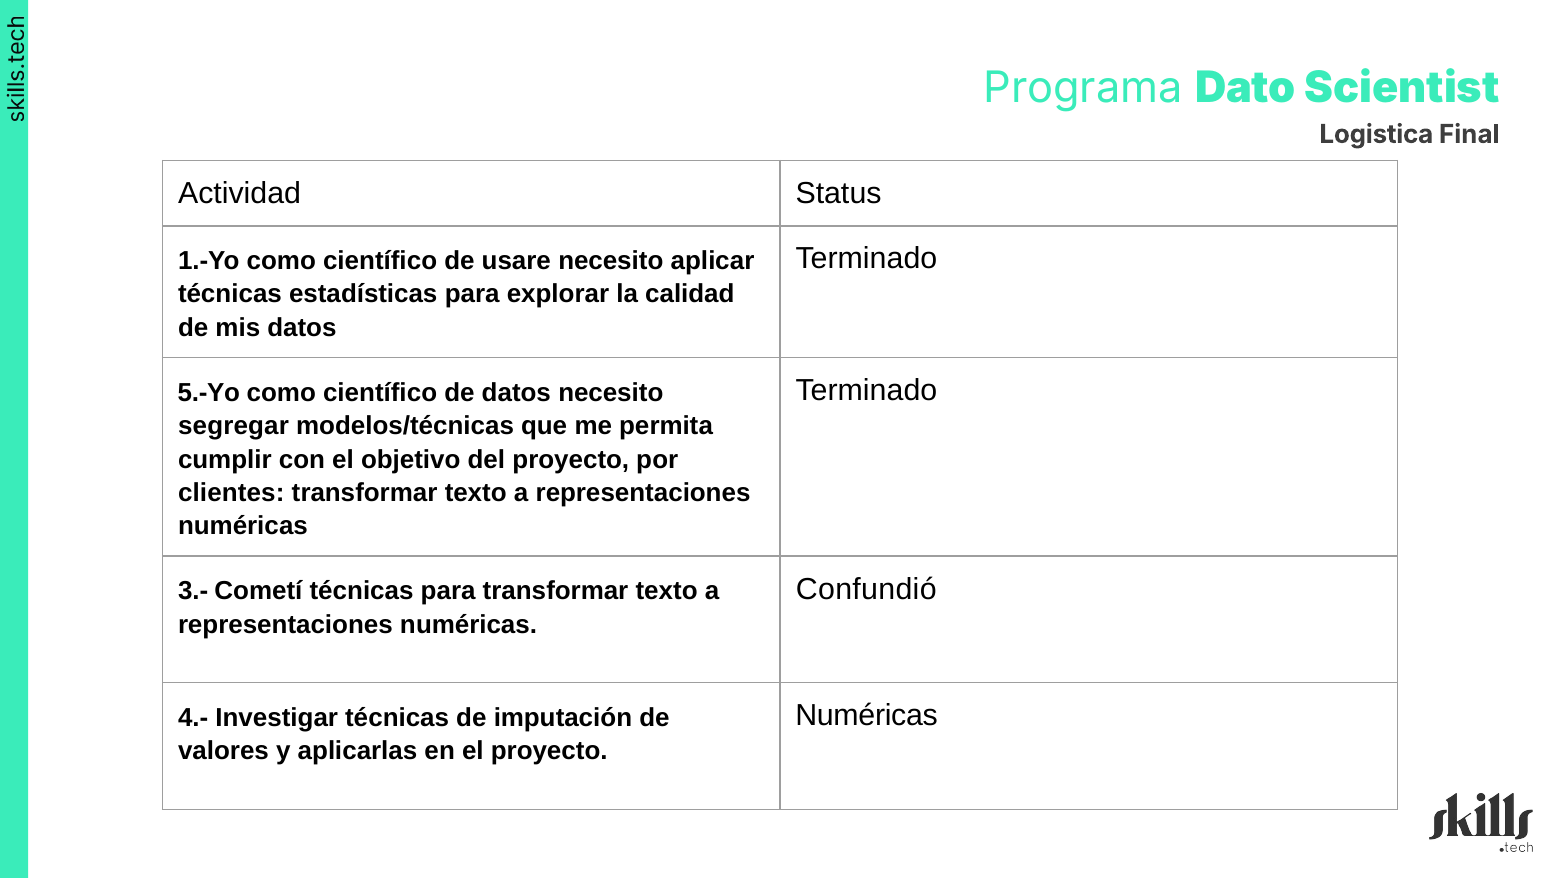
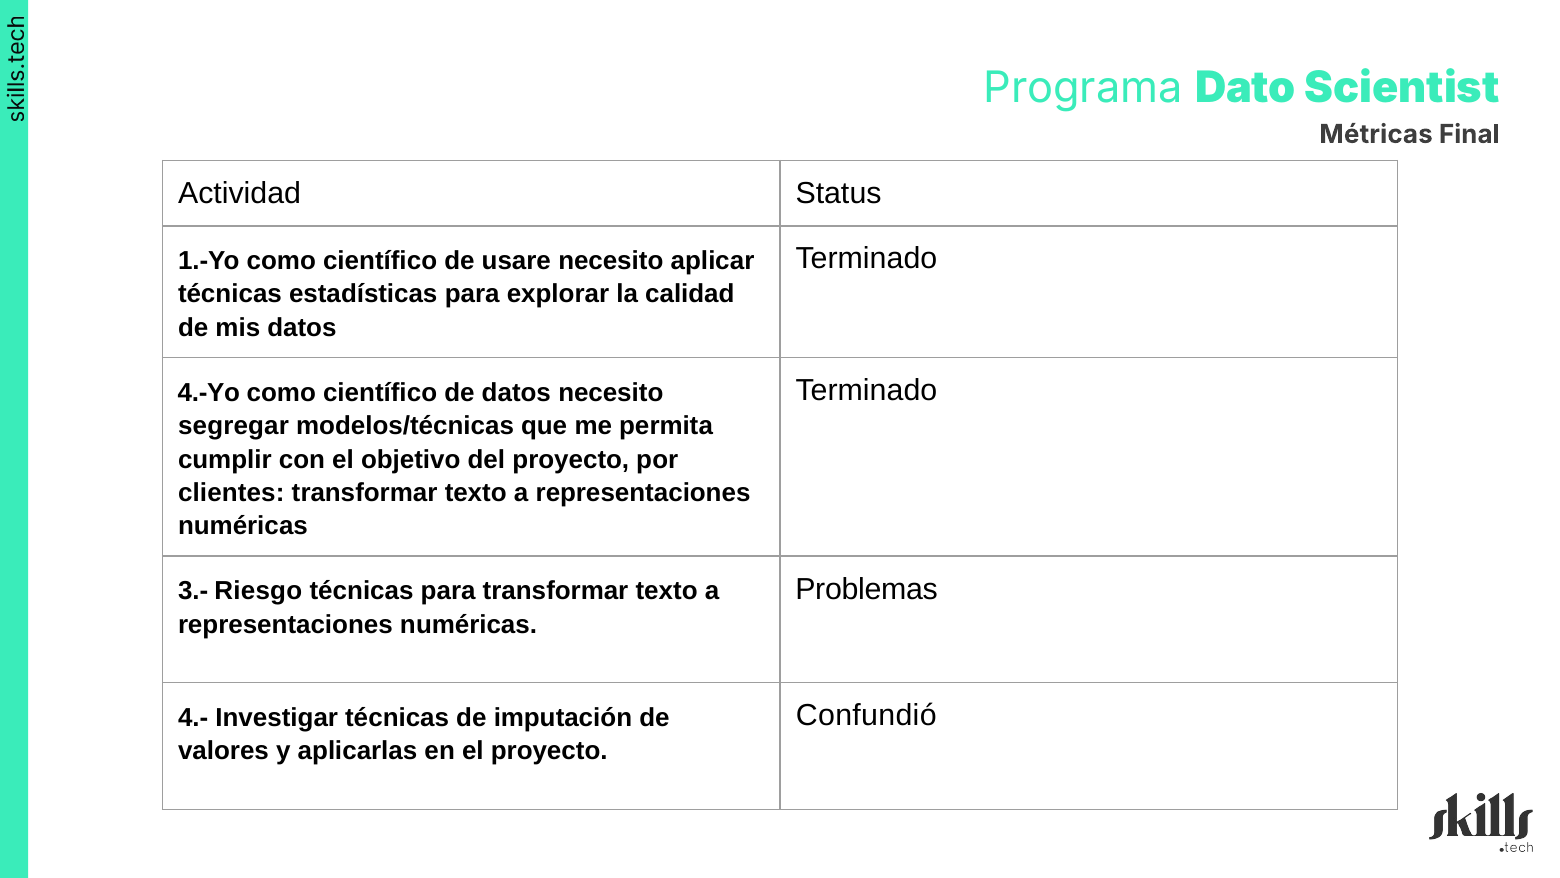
Logistica: Logistica -> Métricas (1376, 134)
5.-Yo: 5.-Yo -> 4.-Yo (209, 392)
Confundió: Confundió -> Problemas (867, 589)
Cometí: Cometí -> Riesgo (258, 591)
Numéricas: Numéricas -> Confundió (866, 716)
